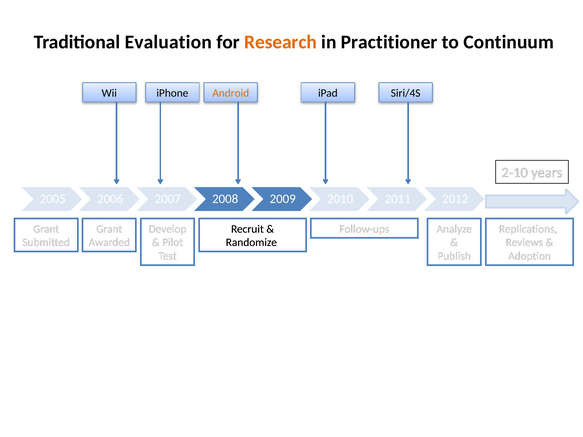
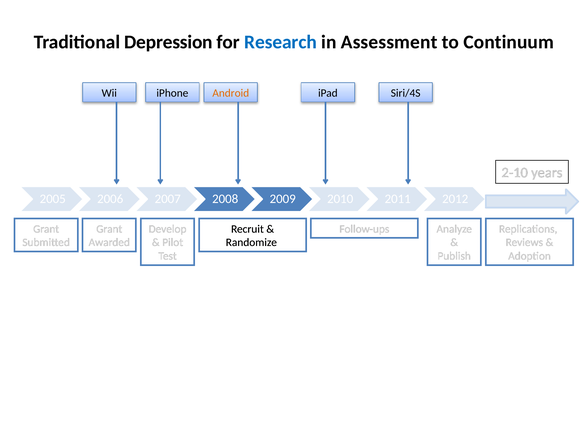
Evaluation: Evaluation -> Depression (168, 42)
Research colour: orange -> blue (281, 42)
Practitioner: Practitioner -> Assessment (389, 42)
